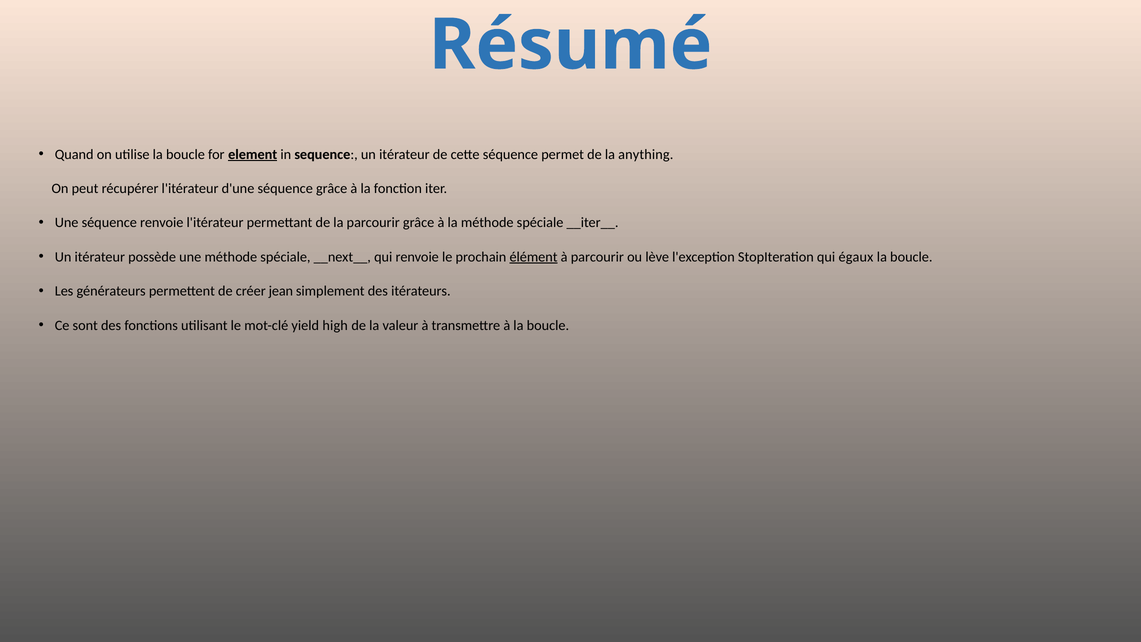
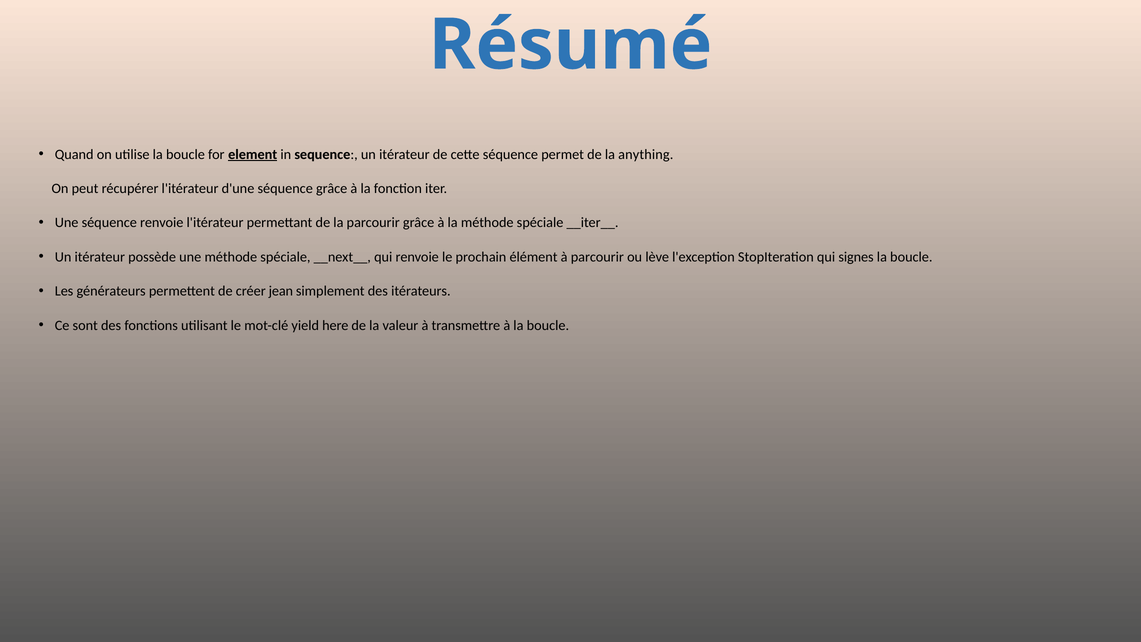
élément underline: present -> none (534, 257)
égaux: égaux -> signes (856, 257)
high: high -> here (335, 325)
